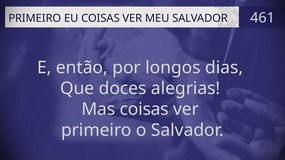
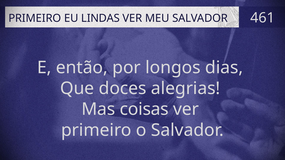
EU COISAS: COISAS -> LINDAS (100, 18)
